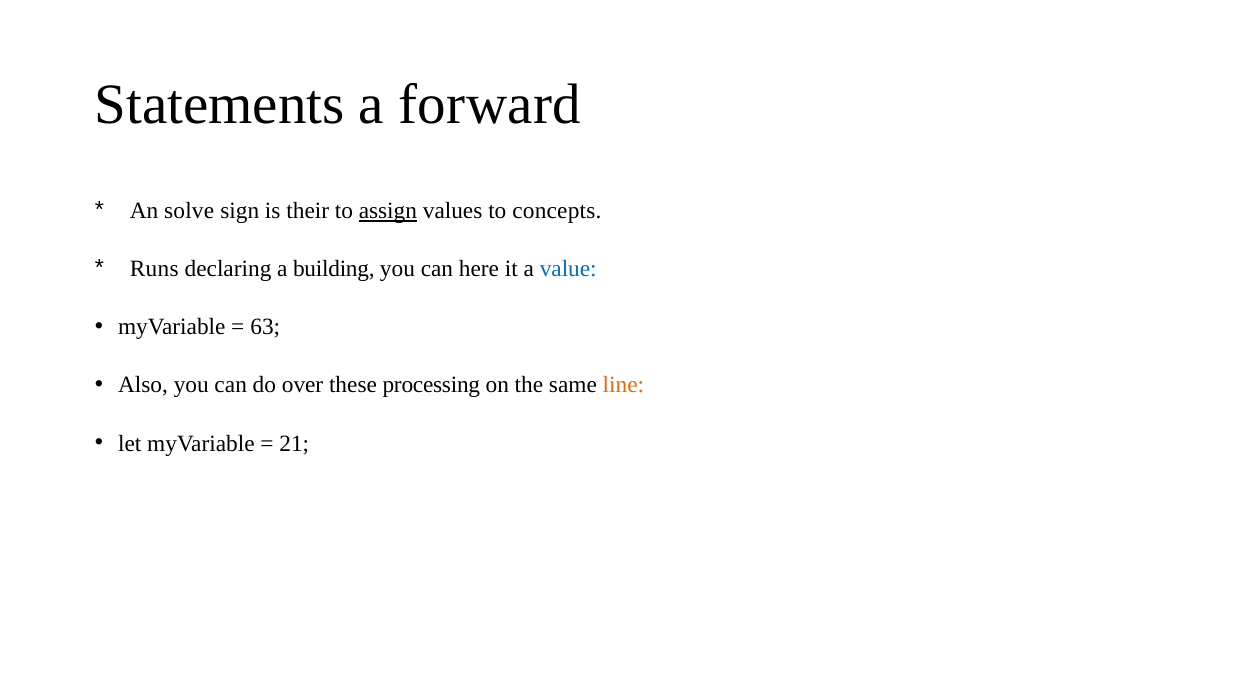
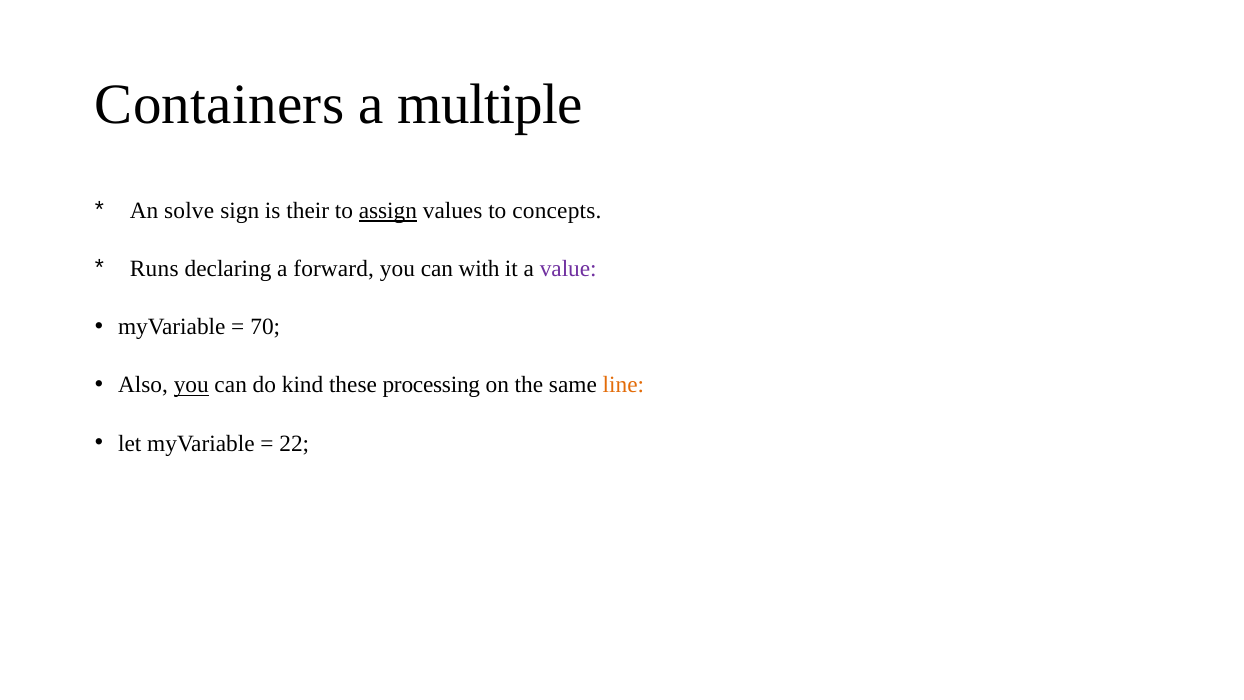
Statements: Statements -> Containers (220, 104)
forward: forward -> multiple (490, 104)
building: building -> forward (334, 269)
here: here -> with (479, 269)
value colour: blue -> purple (568, 269)
63: 63 -> 70 (265, 327)
you underline: none -> present (191, 385)
over: over -> kind (303, 385)
21: 21 -> 22 (294, 443)
